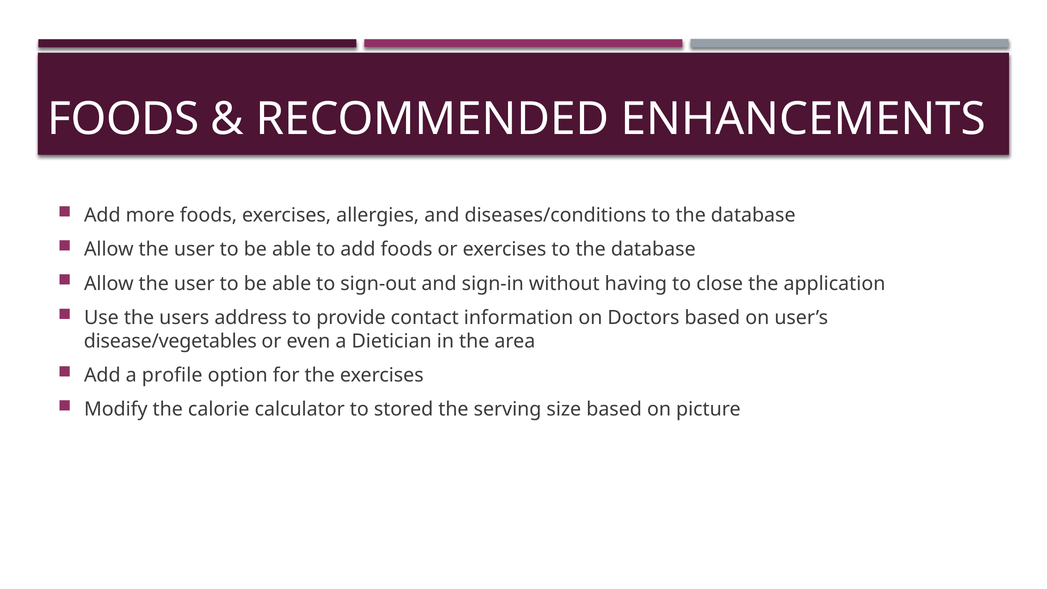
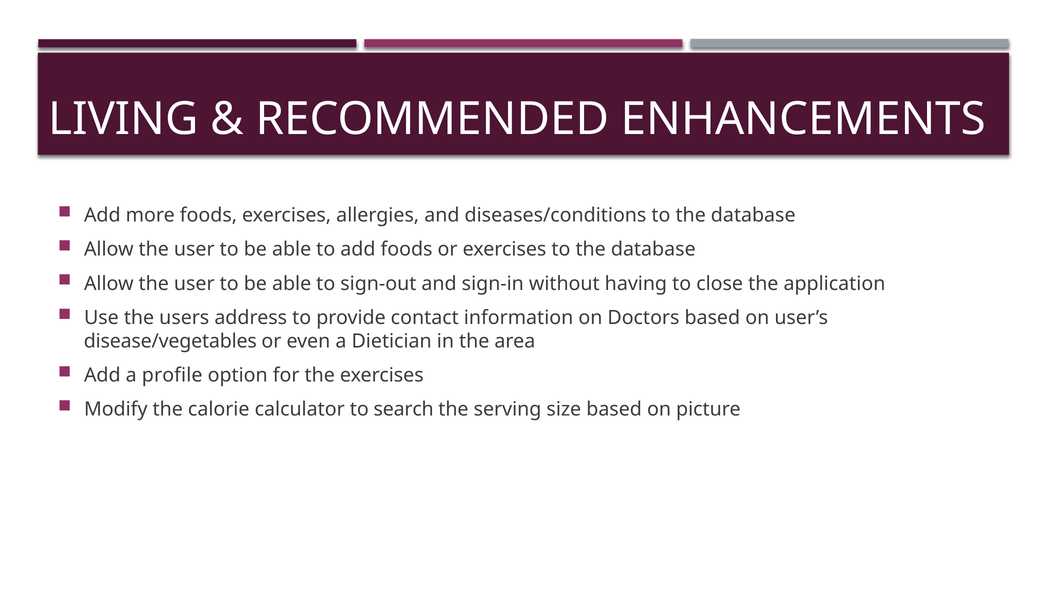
FOODS: FOODS -> LIVING (123, 119)
stored: stored -> search (404, 409)
